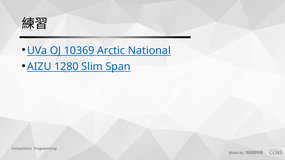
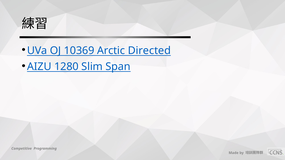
National: National -> Directed (149, 51)
